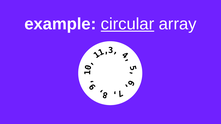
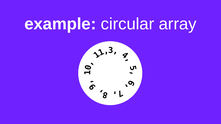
circular underline: present -> none (128, 24)
